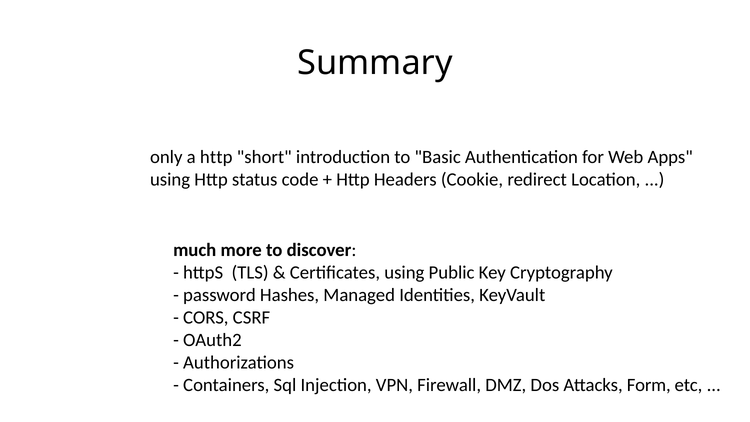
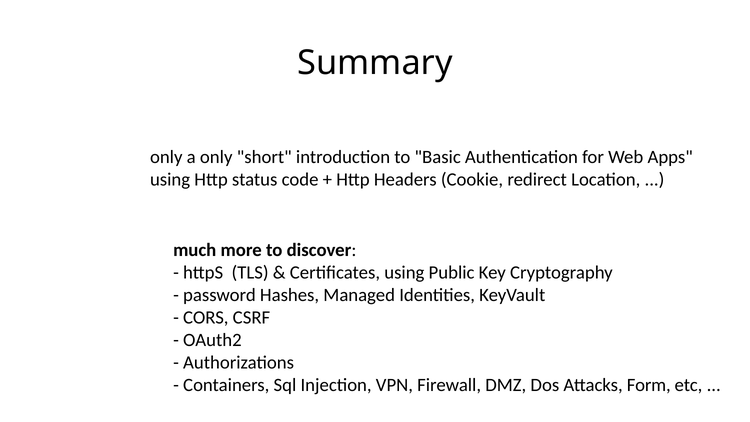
a http: http -> only (216, 157)
